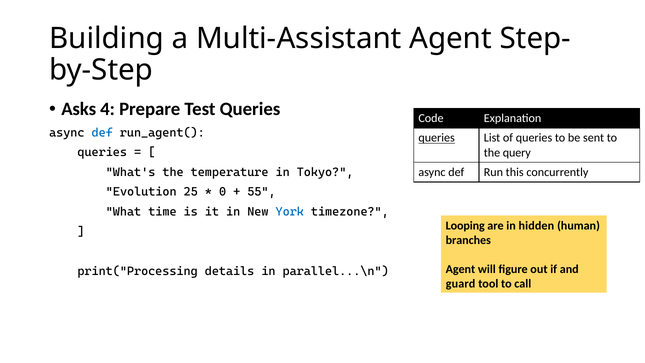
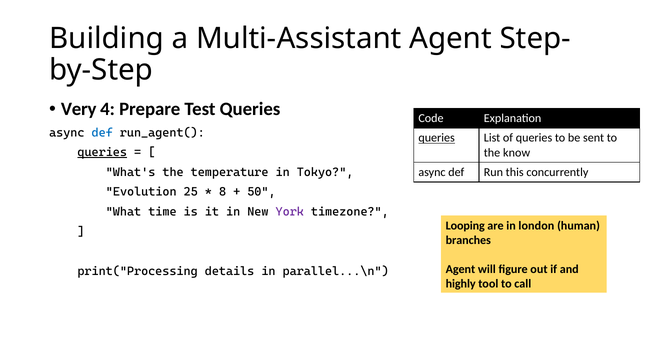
Asks: Asks -> Very (79, 109)
queries underline: none -> present (102, 152)
query: query -> know (517, 153)
0: 0 -> 8 (223, 192)
55: 55 -> 50 (261, 192)
York colour: blue -> purple (290, 212)
hidden: hidden -> london (536, 226)
guard: guard -> highly (461, 284)
